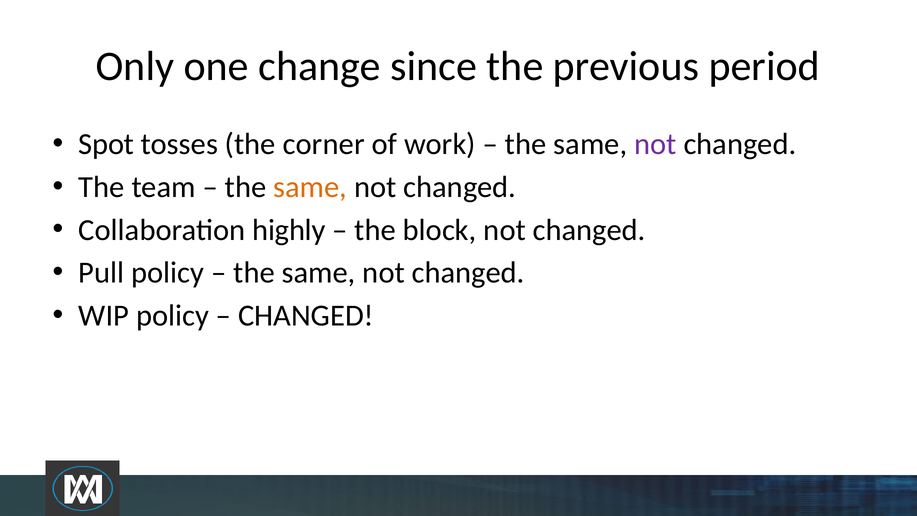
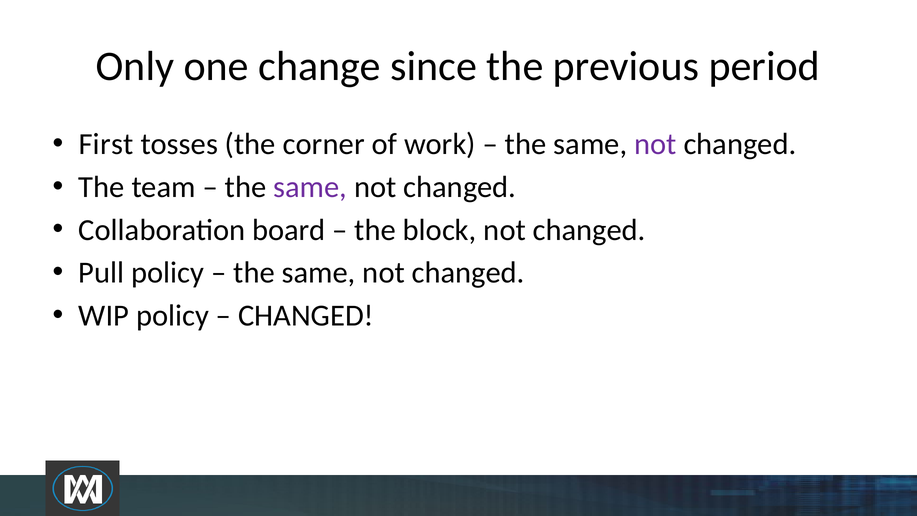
Spot: Spot -> First (106, 144)
same colour: orange -> purple (310, 187)
highly: highly -> board (289, 230)
